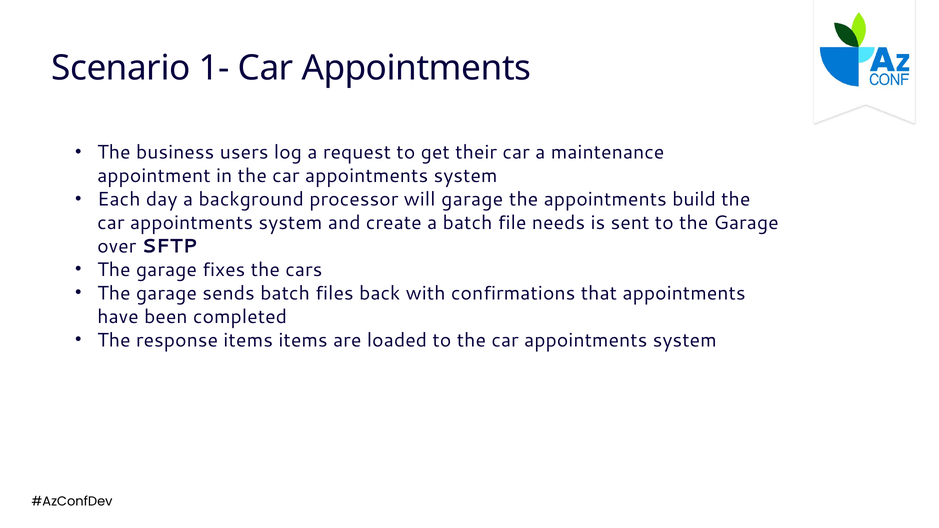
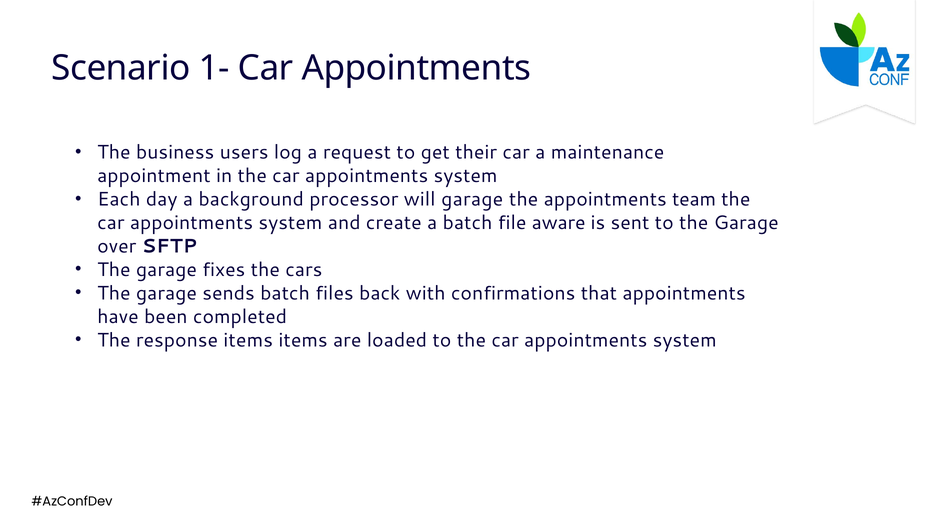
build: build -> team (694, 199)
needs: needs -> aware (559, 223)
